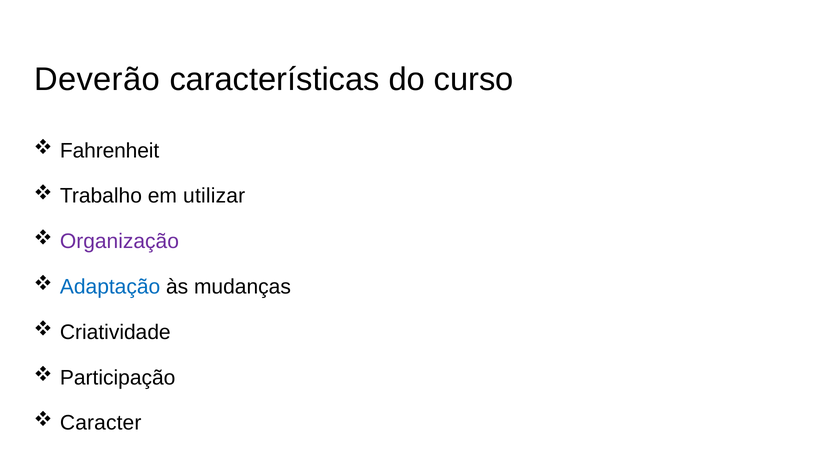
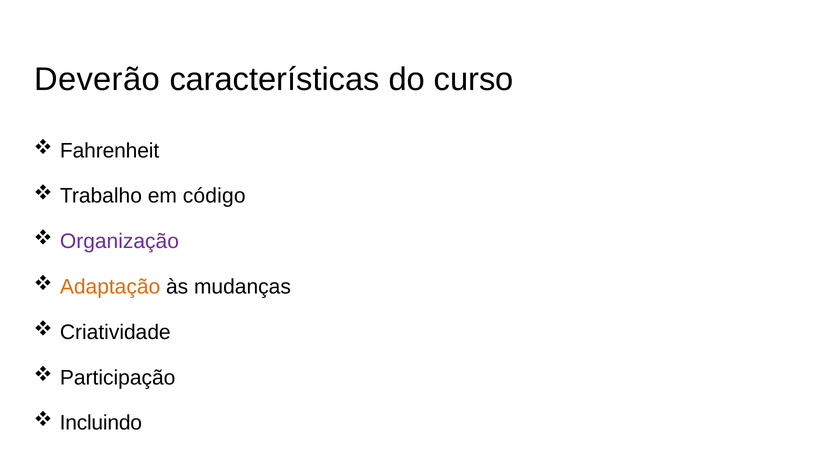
utilizar: utilizar -> código (214, 196)
Adaptação colour: blue -> orange (110, 287)
Caracter: Caracter -> Incluindo (101, 423)
